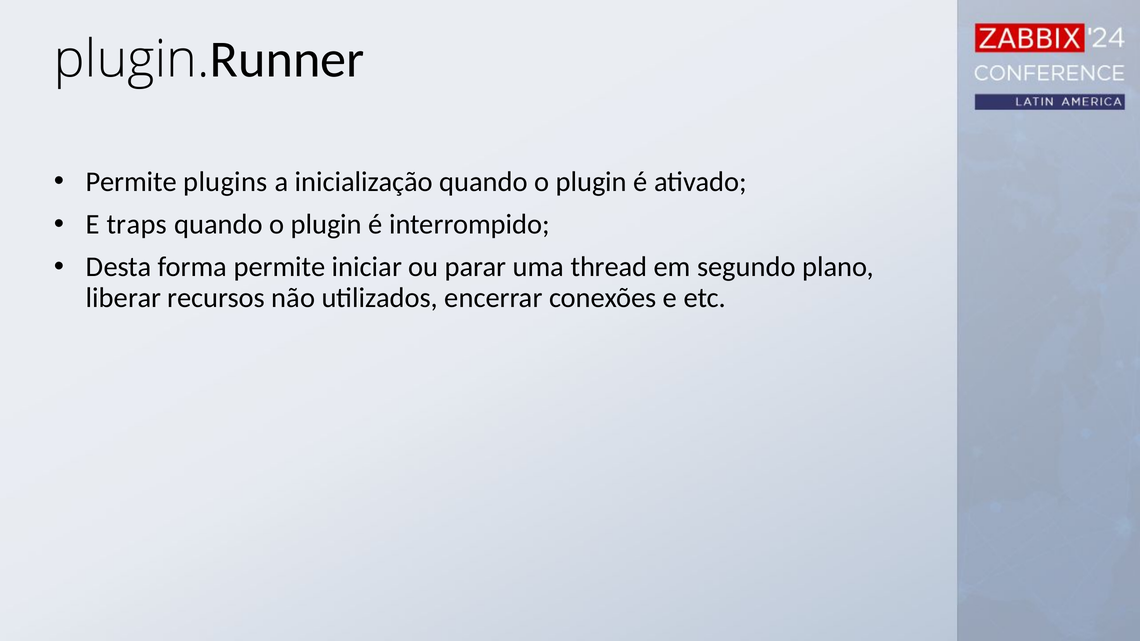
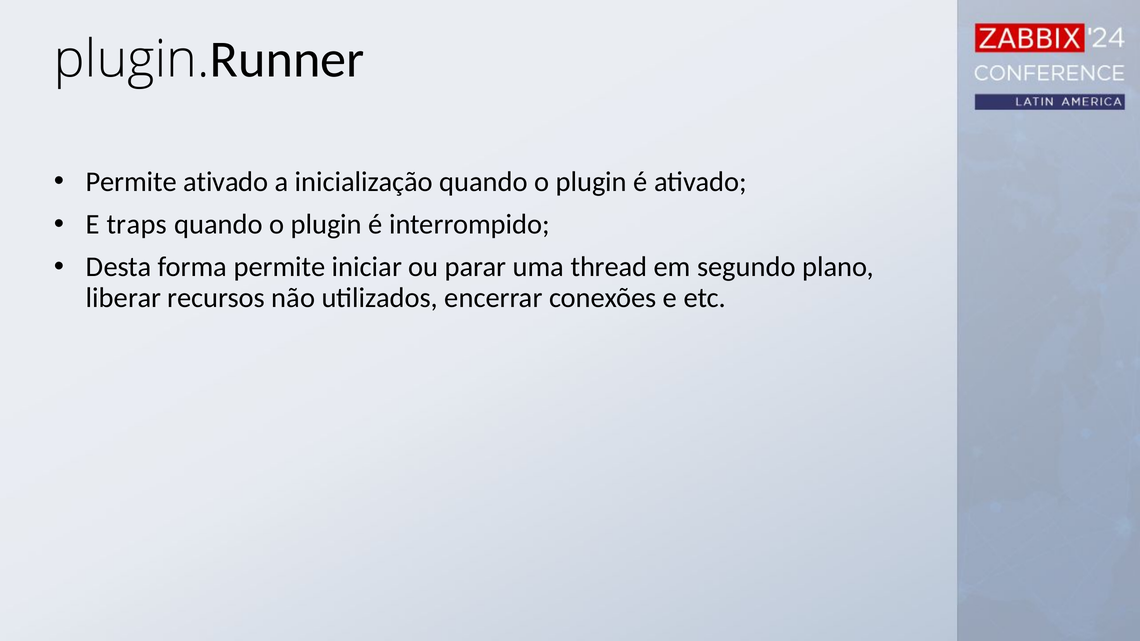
Permite plugins: plugins -> ativado (226, 182)
